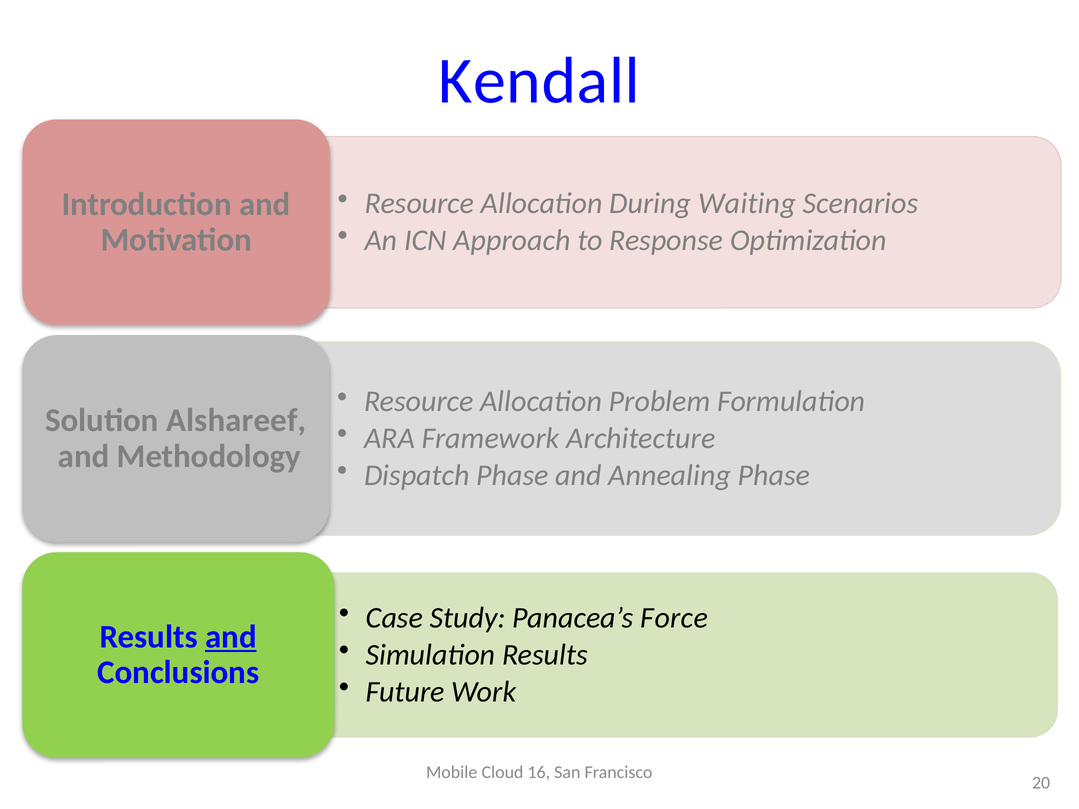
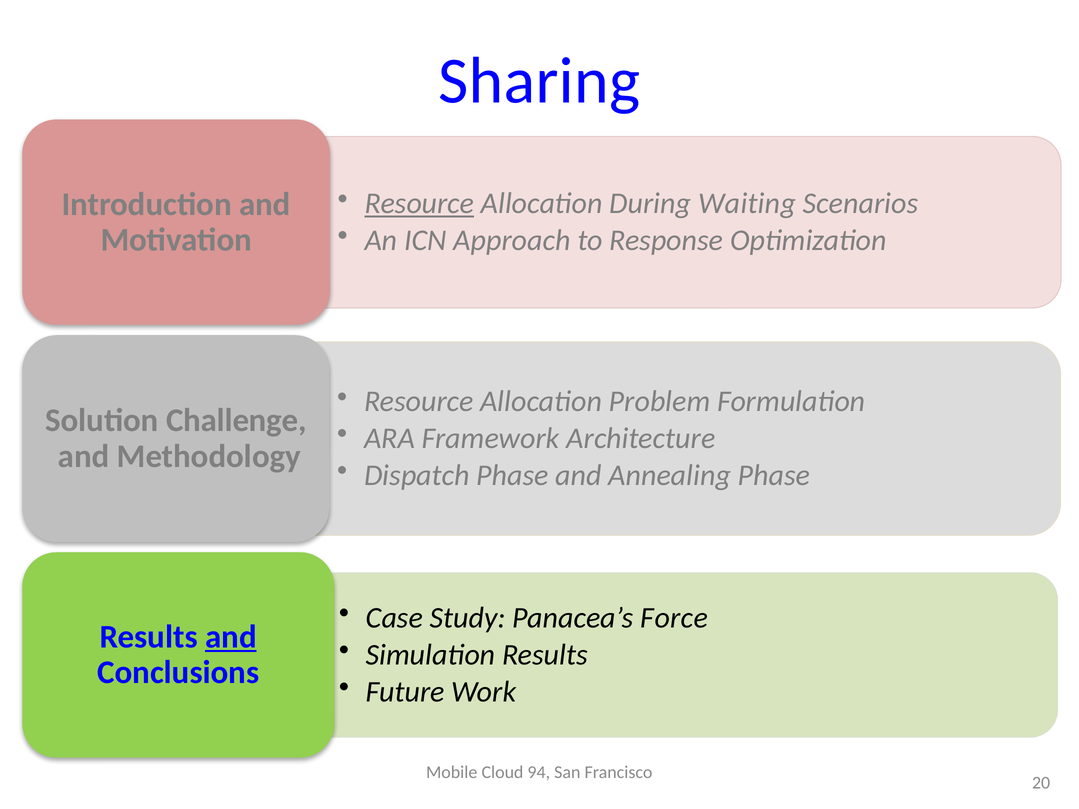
Kendall: Kendall -> Sharing (539, 81)
Resource underline: none -> present (419, 204)
Alshareef: Alshareef -> Challenge (236, 421)
16: 16 -> 94 (539, 773)
